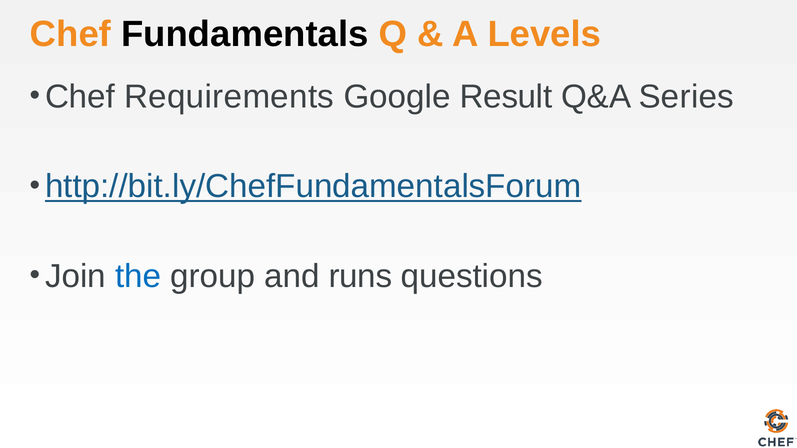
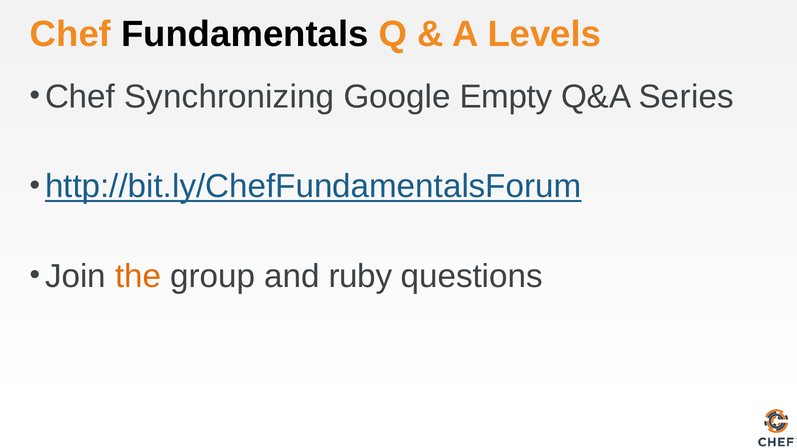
Requirements: Requirements -> Synchronizing (229, 97)
Result: Result -> Empty (506, 97)
the colour: blue -> orange (138, 276)
runs: runs -> ruby (360, 276)
